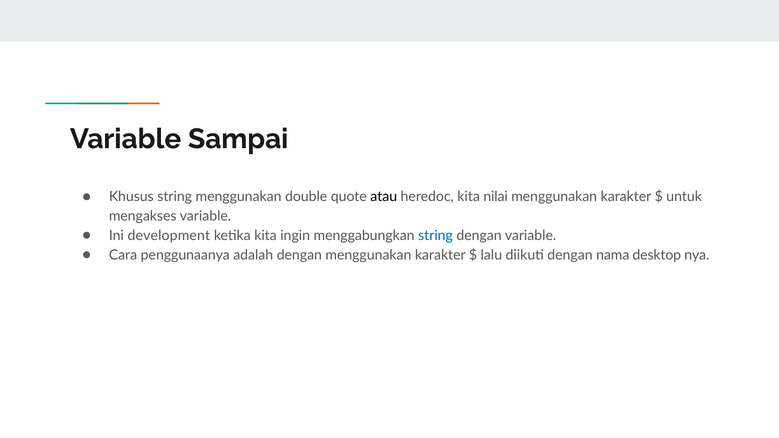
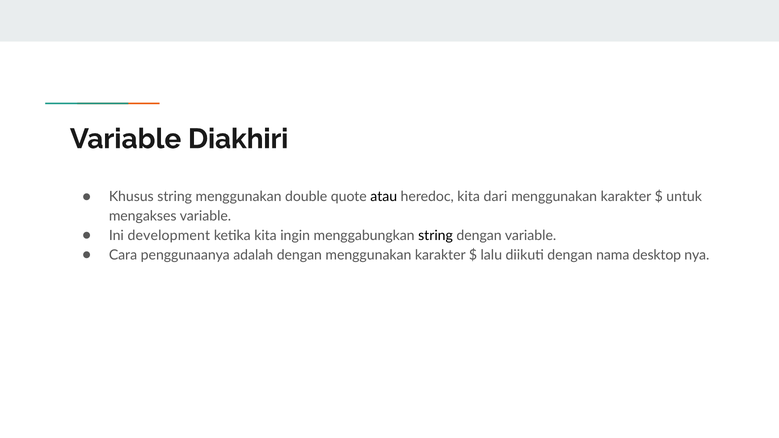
Sampai: Sampai -> Diakhiri (238, 139)
nilai: nilai -> dari (495, 197)
string colour: blue -> black (436, 236)
